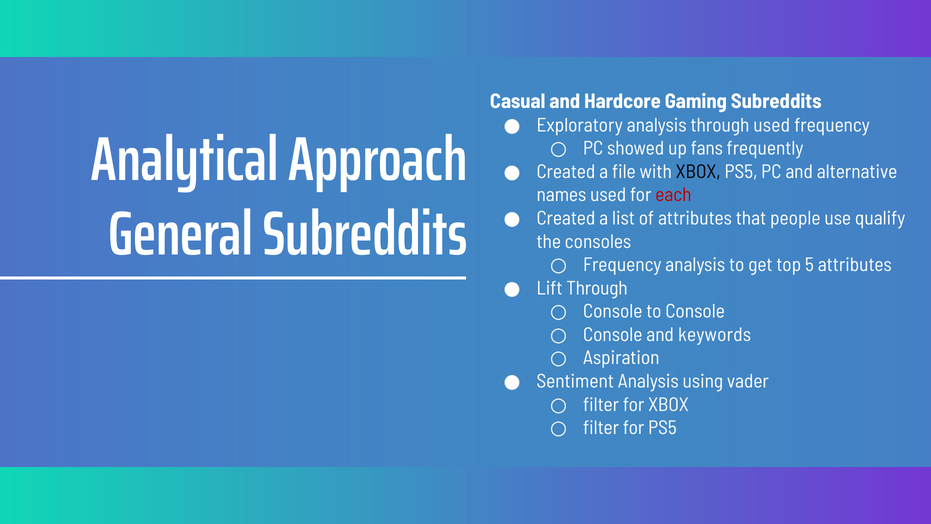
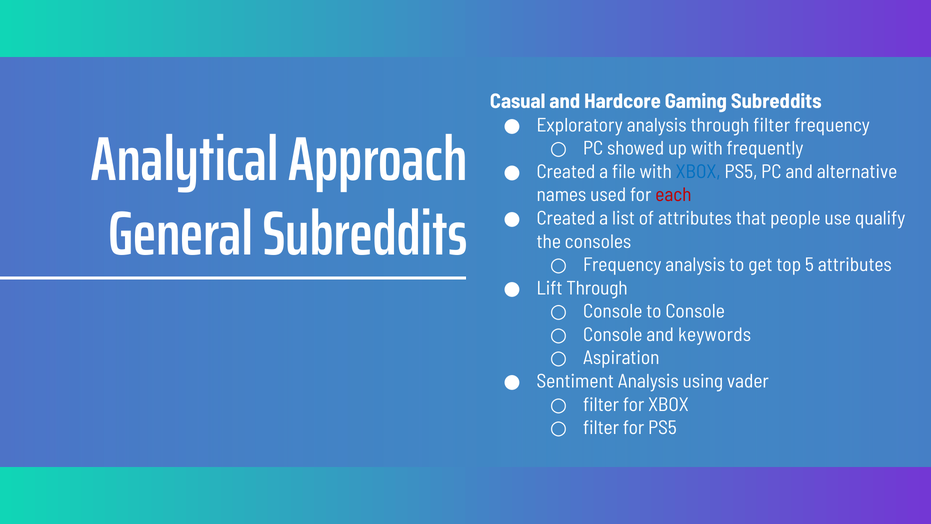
through used: used -> filter (772, 125)
up fans: fans -> with (707, 148)
XBOX colour: black -> blue (698, 172)
